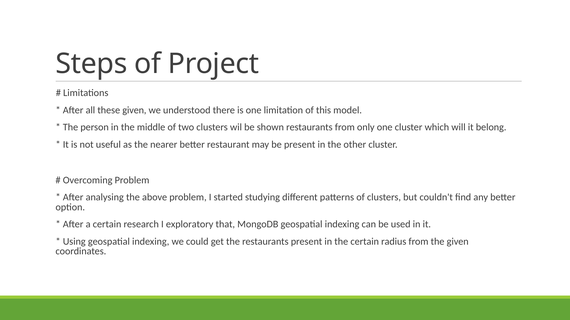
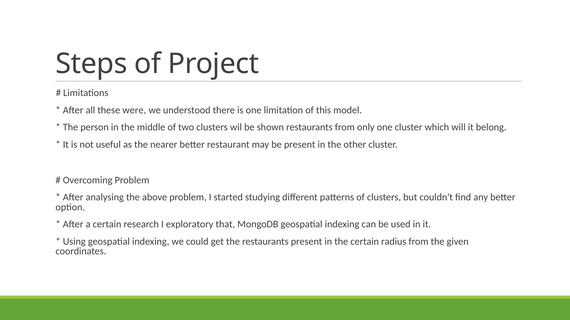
these given: given -> were (134, 110)
